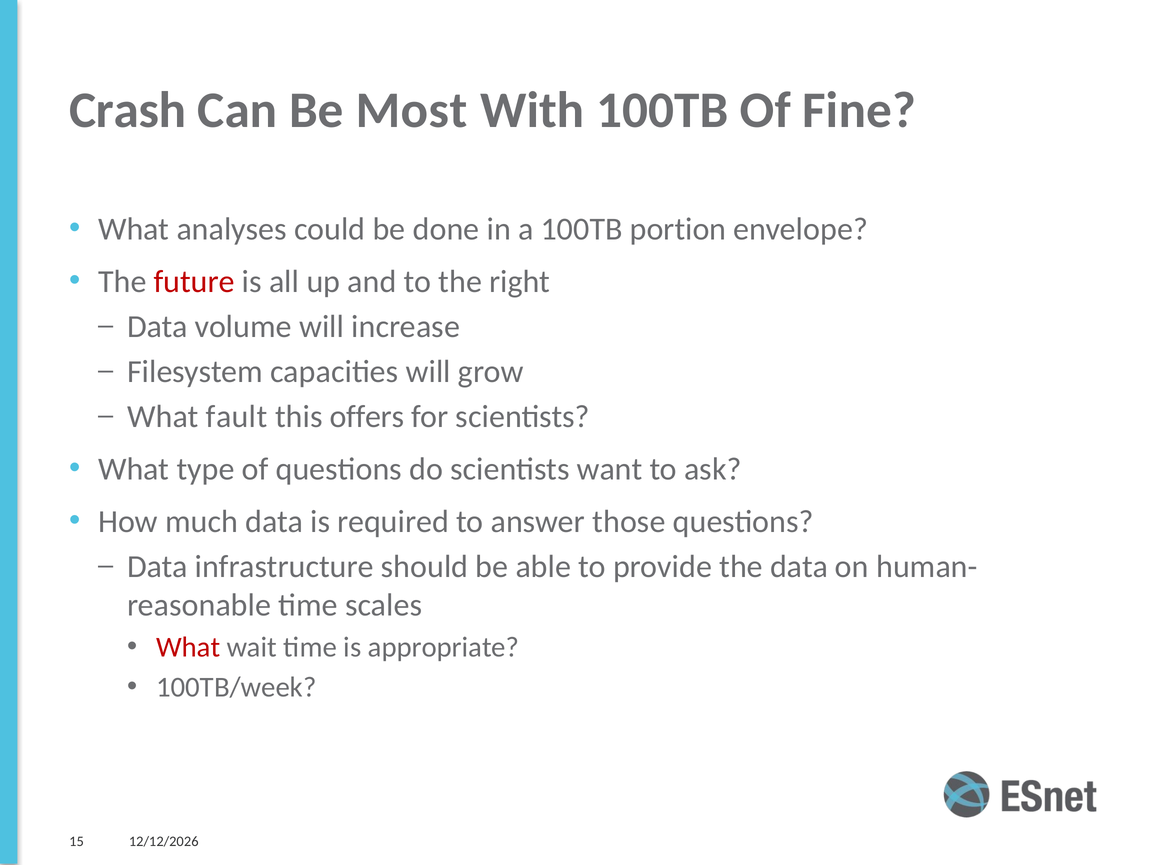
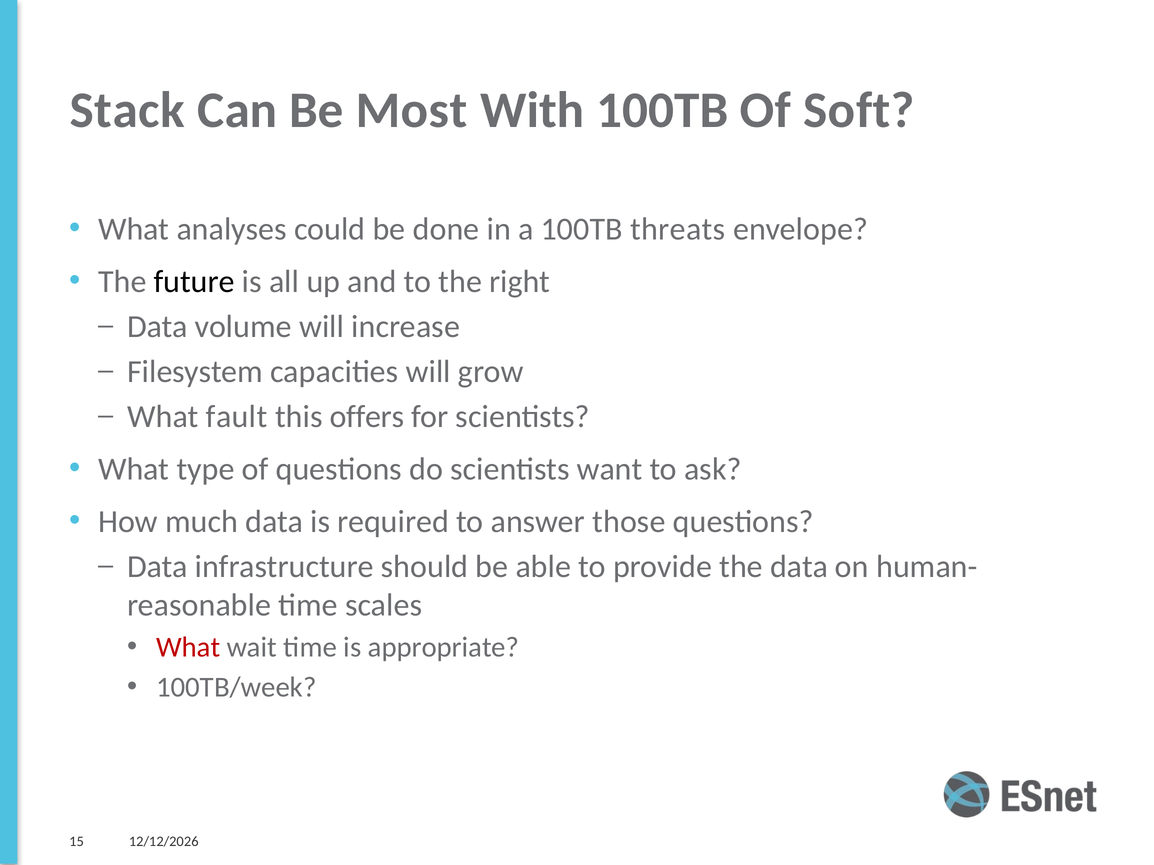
Crash: Crash -> Stack (127, 110)
Fine: Fine -> Soft (859, 110)
portion: portion -> threats (678, 229)
future colour: red -> black (194, 282)
